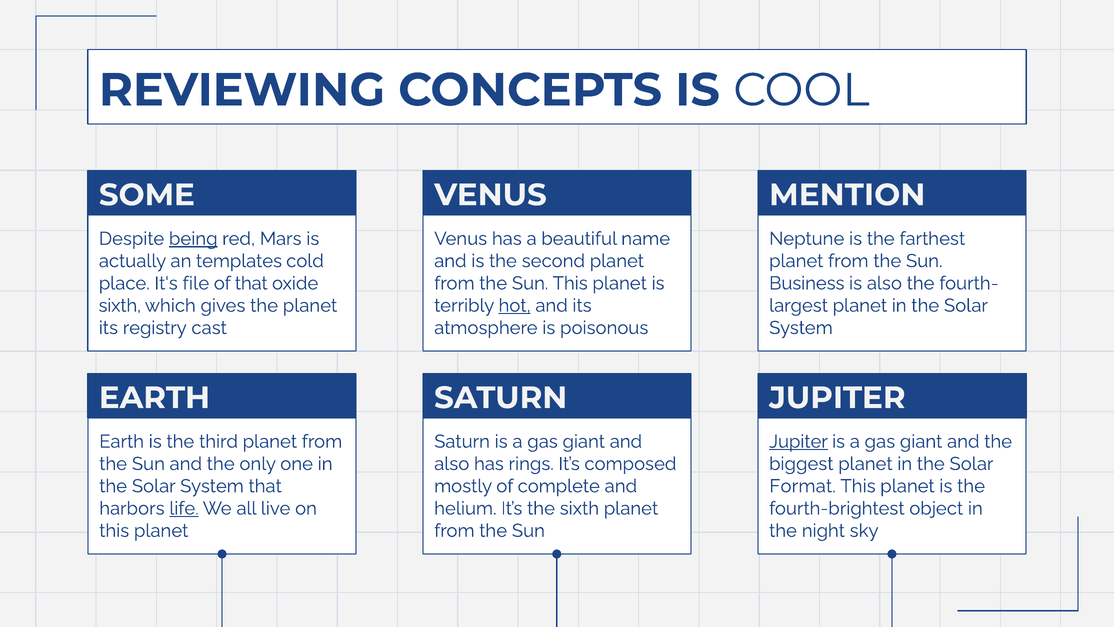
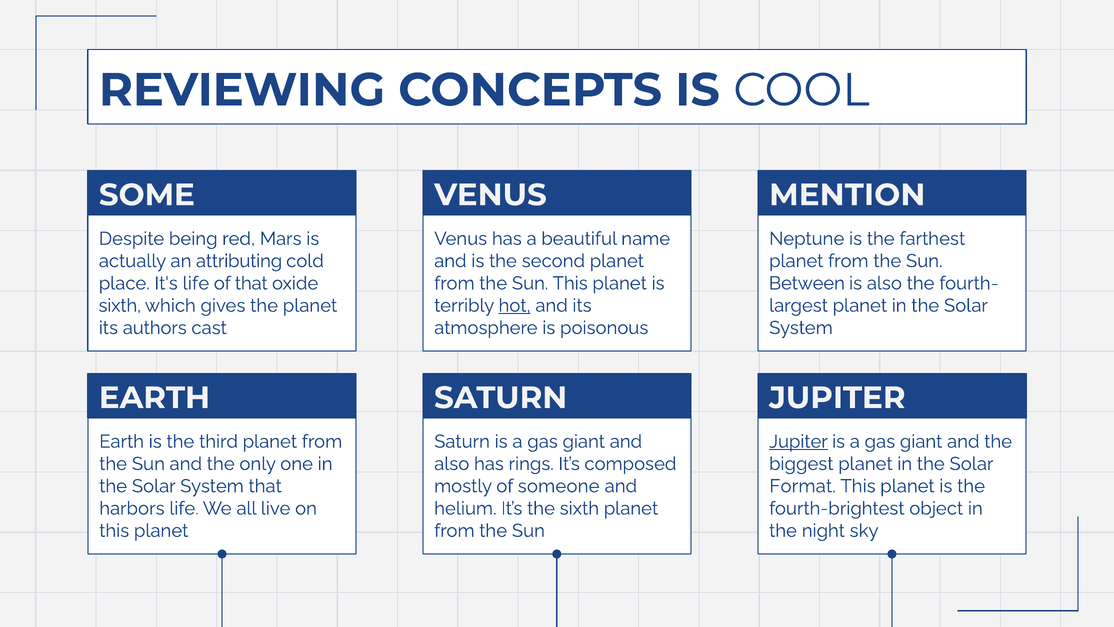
being underline: present -> none (193, 239)
templates: templates -> attributing (239, 261)
Business: Business -> Between (807, 283)
It's file: file -> life (196, 283)
registry: registry -> authors (155, 328)
complete: complete -> someone (559, 486)
life underline: present -> none (184, 508)
